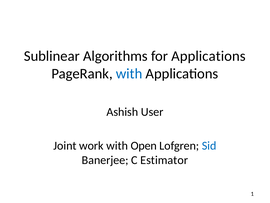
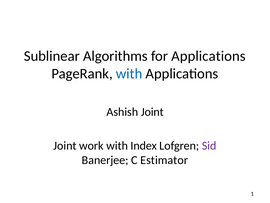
Ashish User: User -> Joint (152, 112)
Open: Open -> Index (144, 145)
Sid colour: blue -> purple (209, 145)
